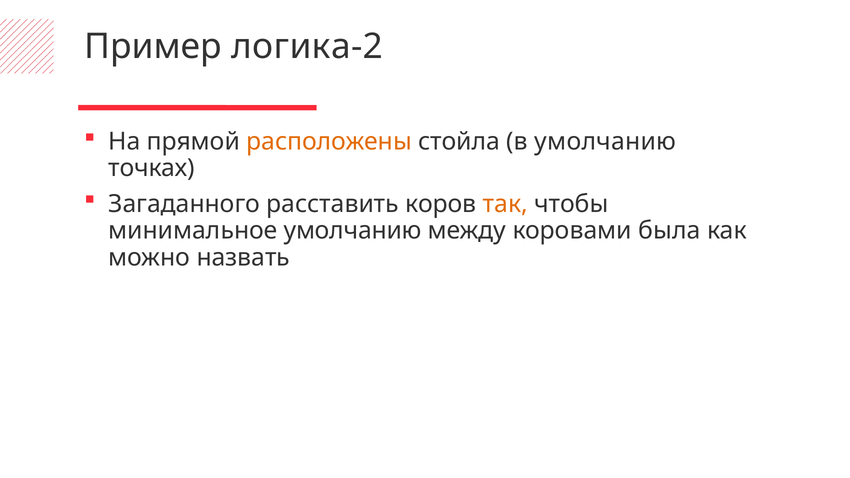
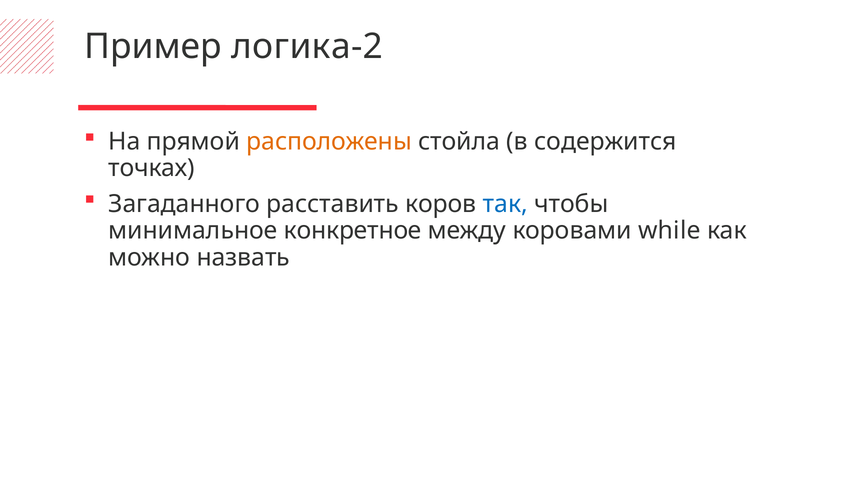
в умолчанию: умолчанию -> содержится (605, 142)
так colour: orange -> blue (505, 204)
минимальное умолчанию: умолчанию -> конкретное (353, 231)
была: была -> while (669, 231)
